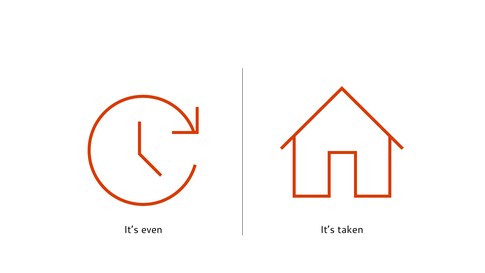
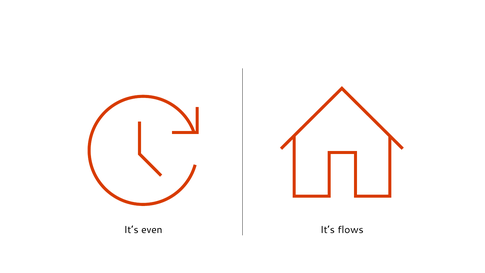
taken: taken -> flows (351, 230)
